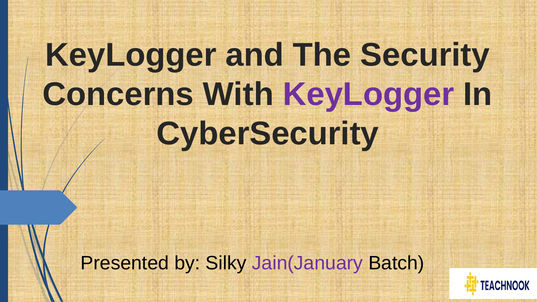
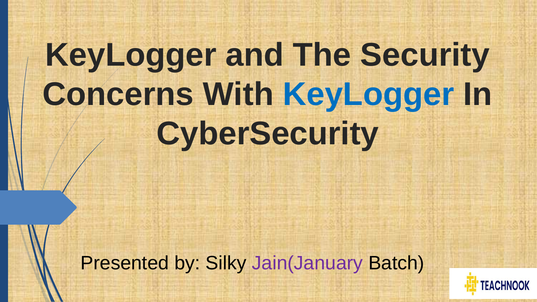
KeyLogger colour: purple -> blue (368, 94)
